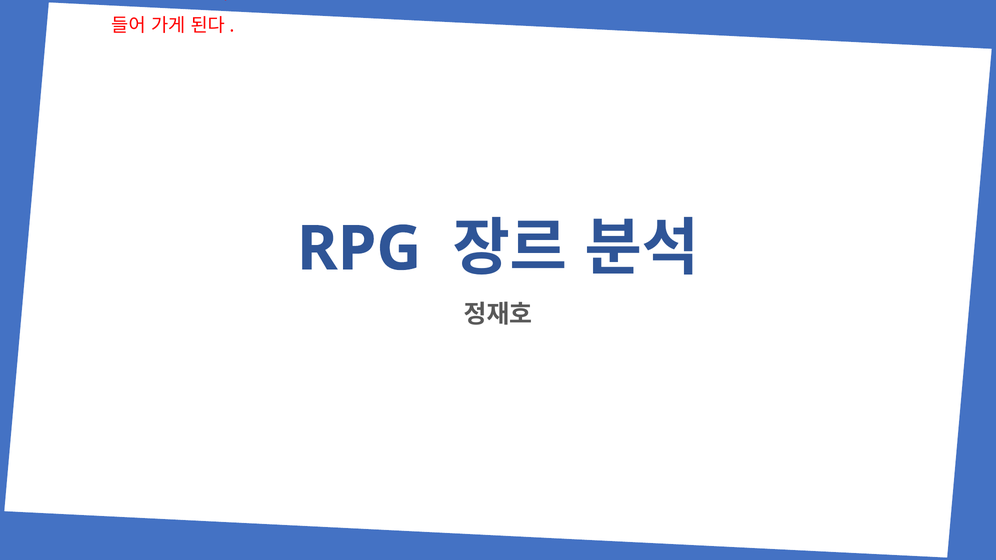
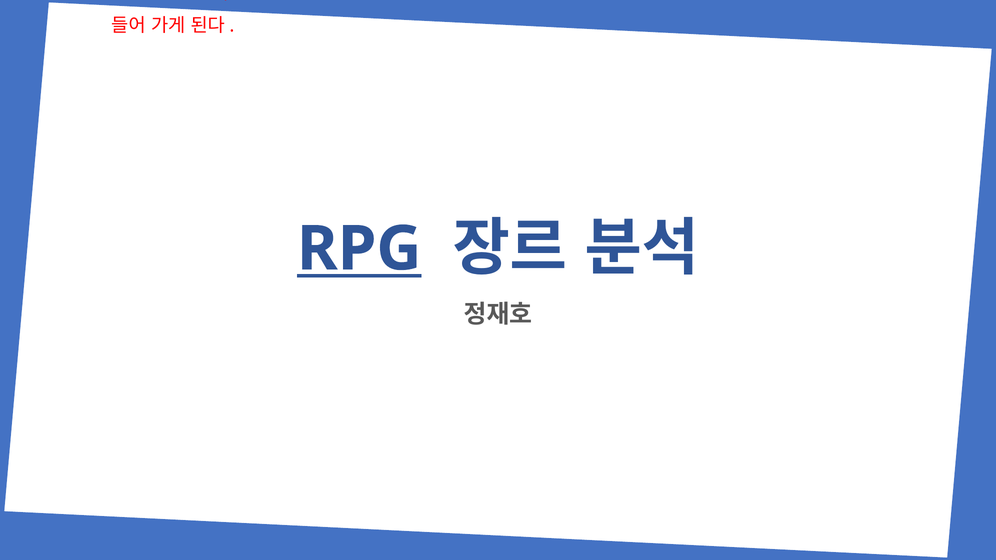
RPG underline: none -> present (359, 249)
